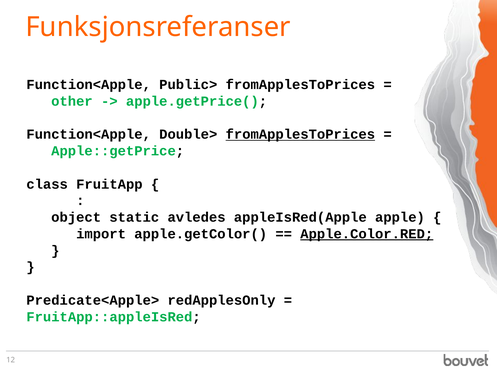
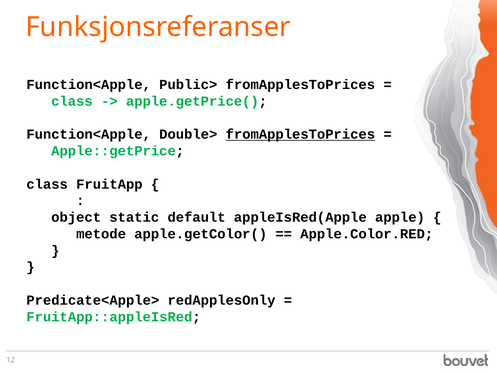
other: other -> class (72, 101)
avledes: avledes -> default (197, 217)
import: import -> metode (101, 234)
Apple.Color.RED underline: present -> none (367, 234)
